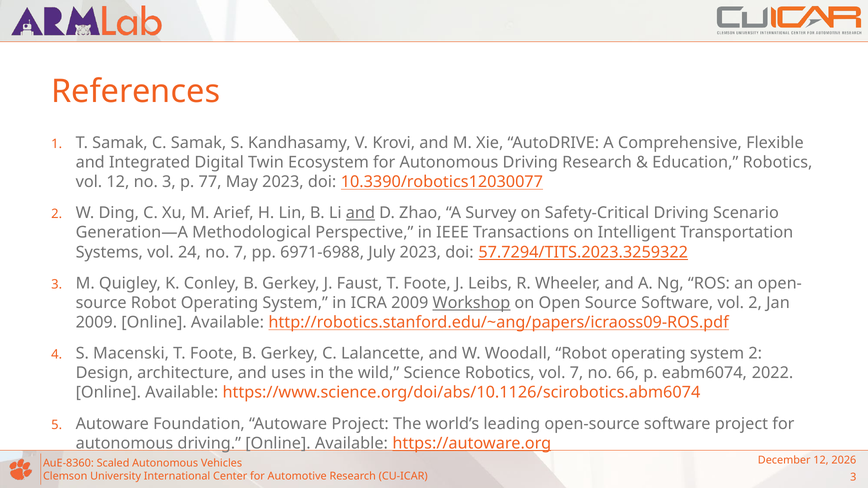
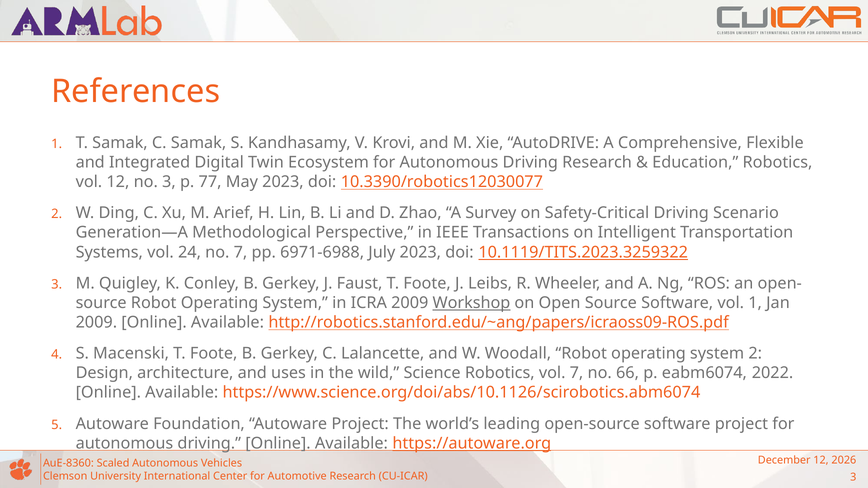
and underline: present -> none (360, 213)
57.7294/TITS.2023.3259322: 57.7294/TITS.2023.3259322 -> 10.1119/TITS.2023.3259322 (583, 252)
vol 2: 2 -> 1 (755, 303)
